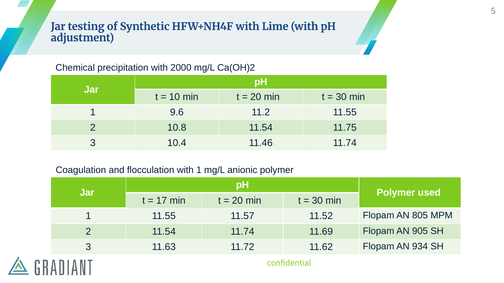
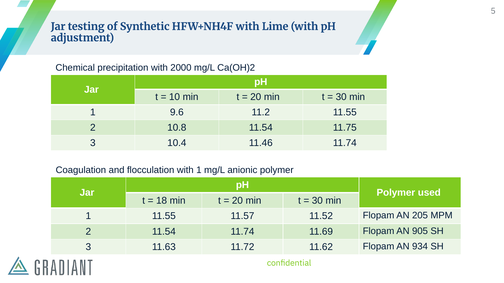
17: 17 -> 18 (162, 201)
805: 805 -> 205 (420, 216)
